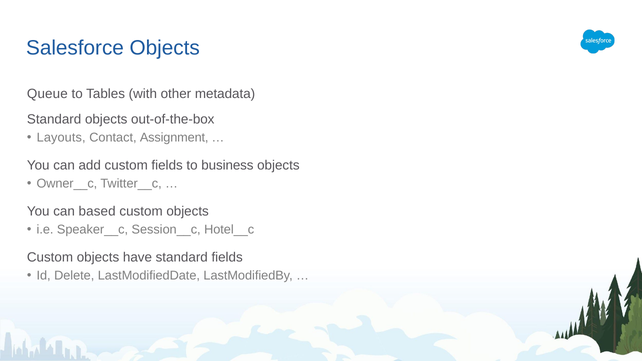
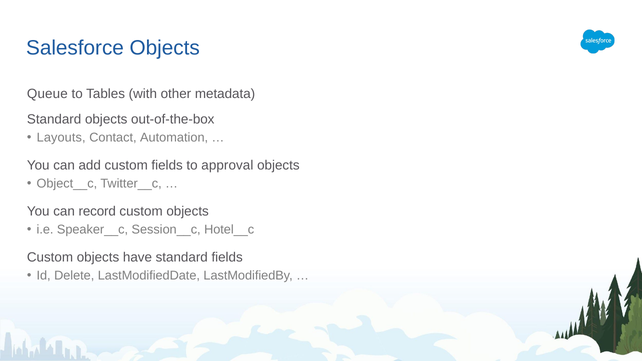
Assignment: Assignment -> Automation (174, 138)
business: business -> approval (227, 166)
Owner__c: Owner__c -> Object__c (67, 184)
based: based -> record (97, 212)
